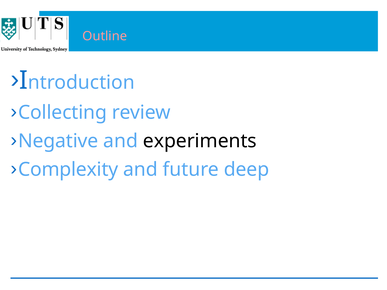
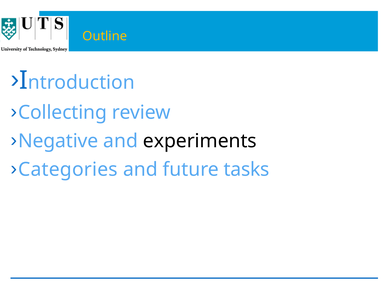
Outline colour: pink -> yellow (105, 36)
Complexity: Complexity -> Categories (68, 170)
deep: deep -> tasks (247, 170)
